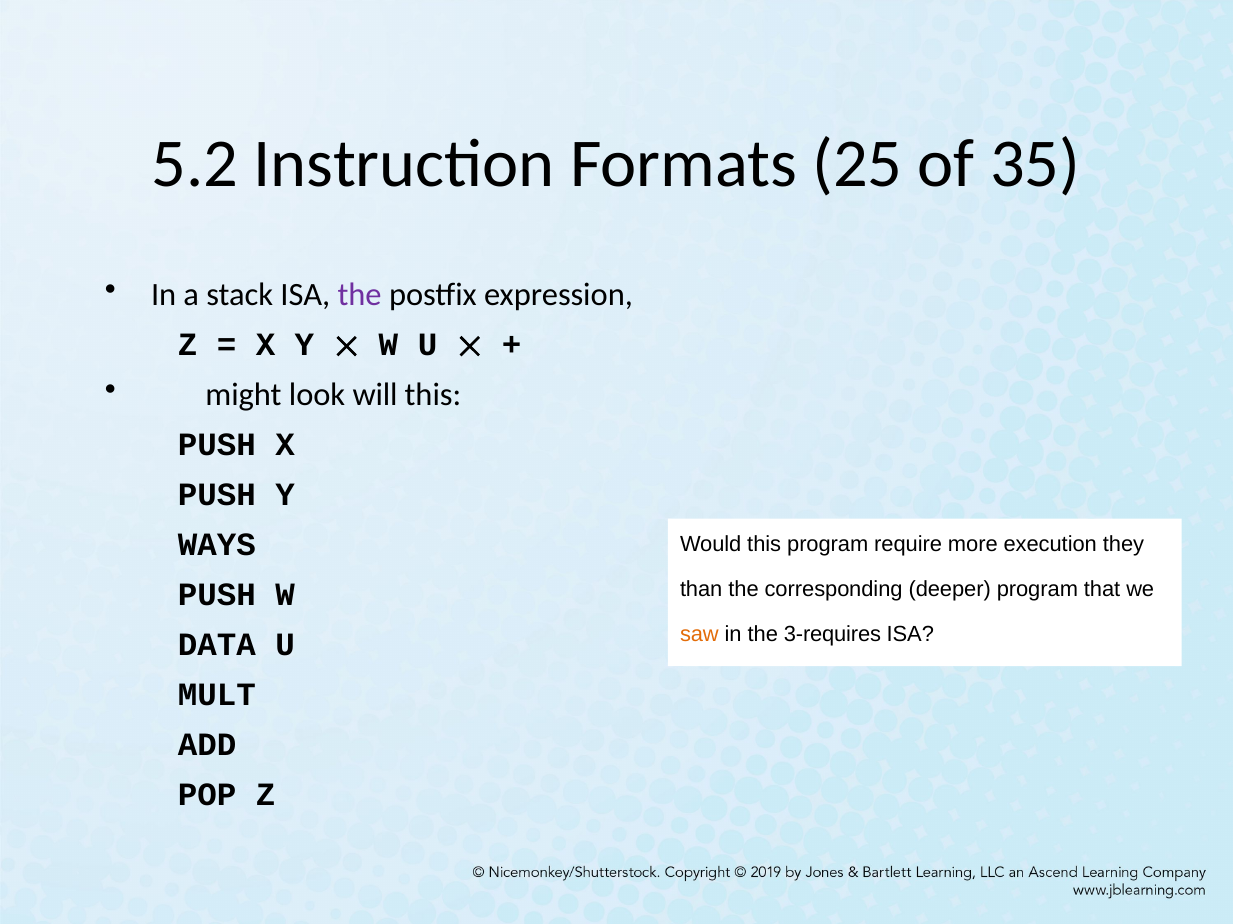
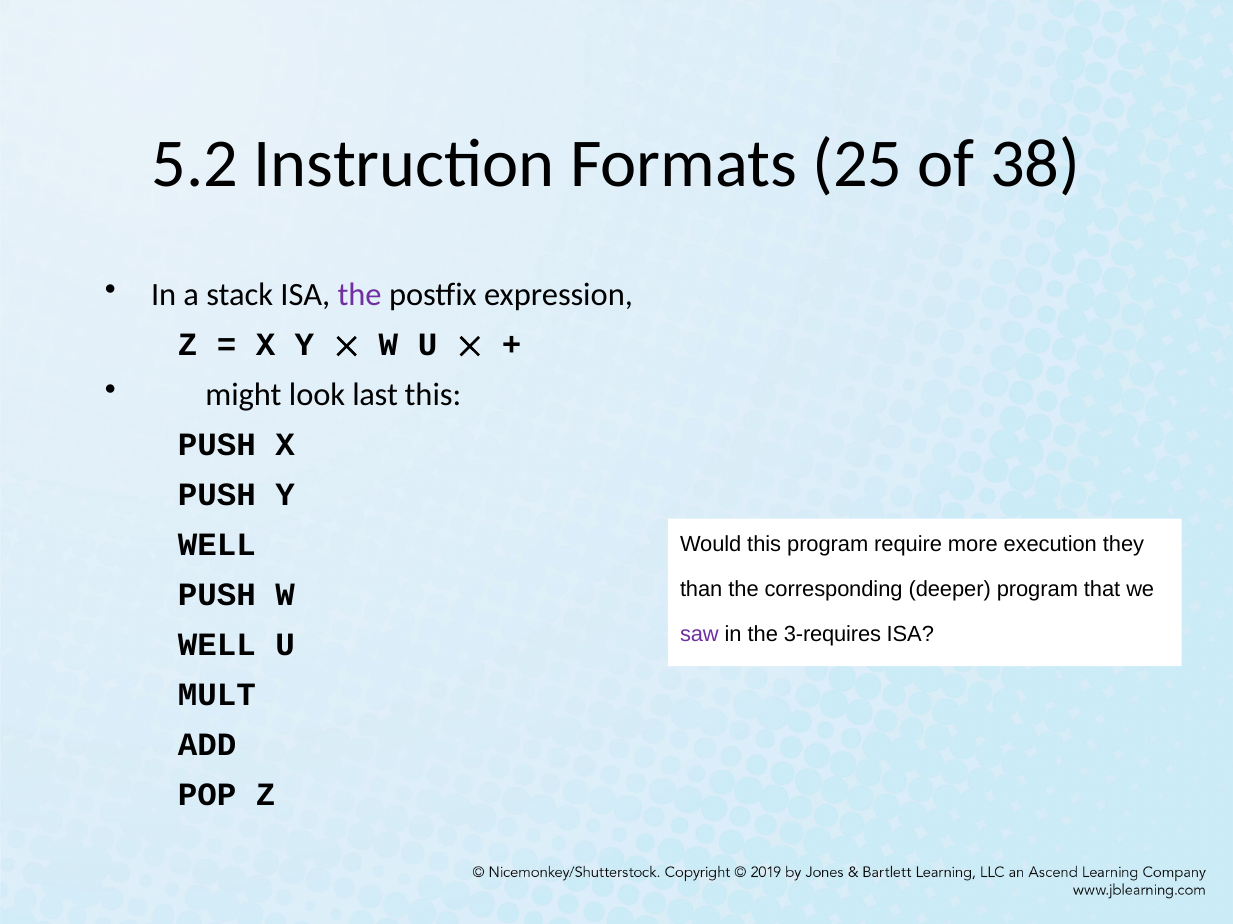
35: 35 -> 38 (1035, 164)
will: will -> last (375, 395)
WAYS: WAYS -> WELL (217, 545)
saw colour: orange -> purple (699, 635)
DATA: DATA -> WELL (217, 645)
